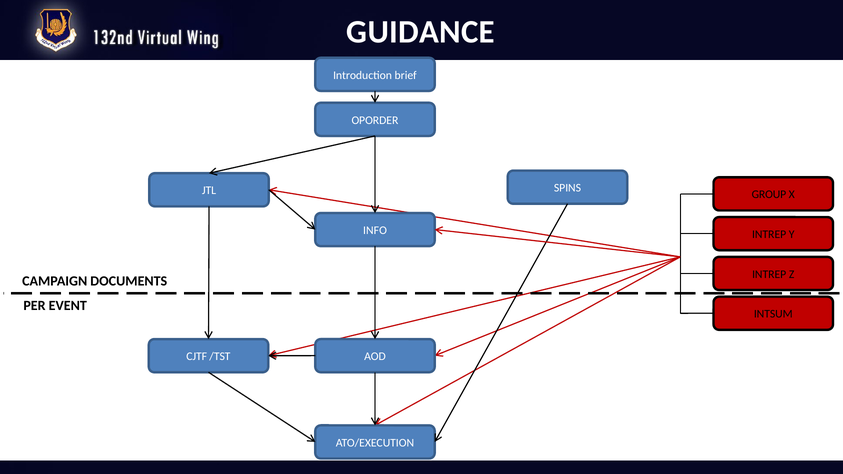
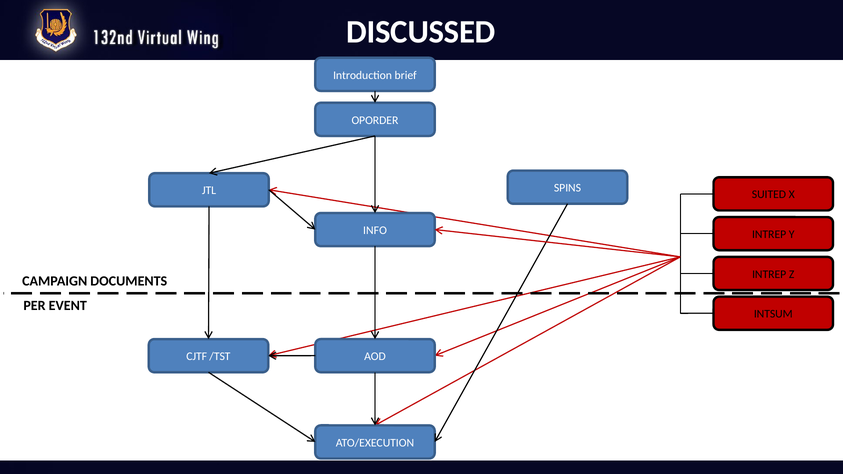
GUIDANCE: GUIDANCE -> DISCUSSED (421, 32)
GROUP: GROUP -> SUITED (769, 195)
